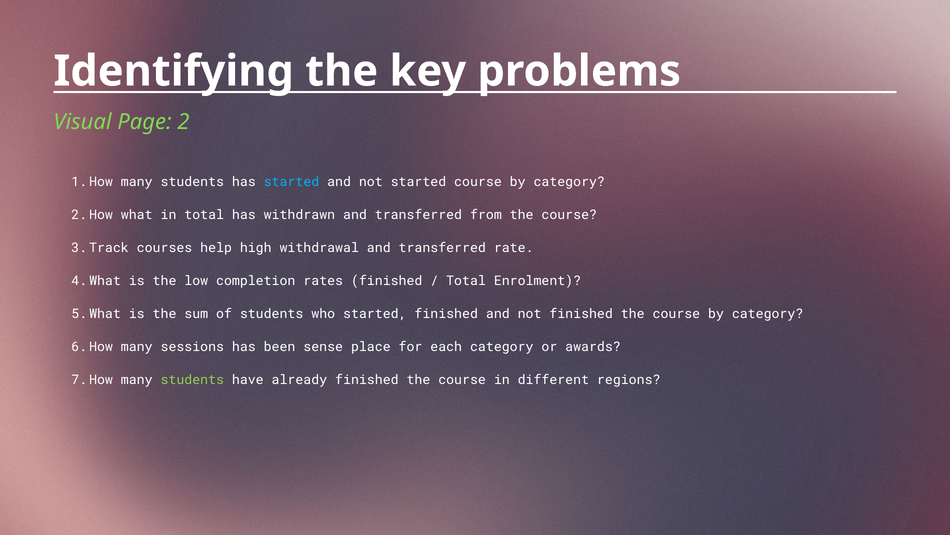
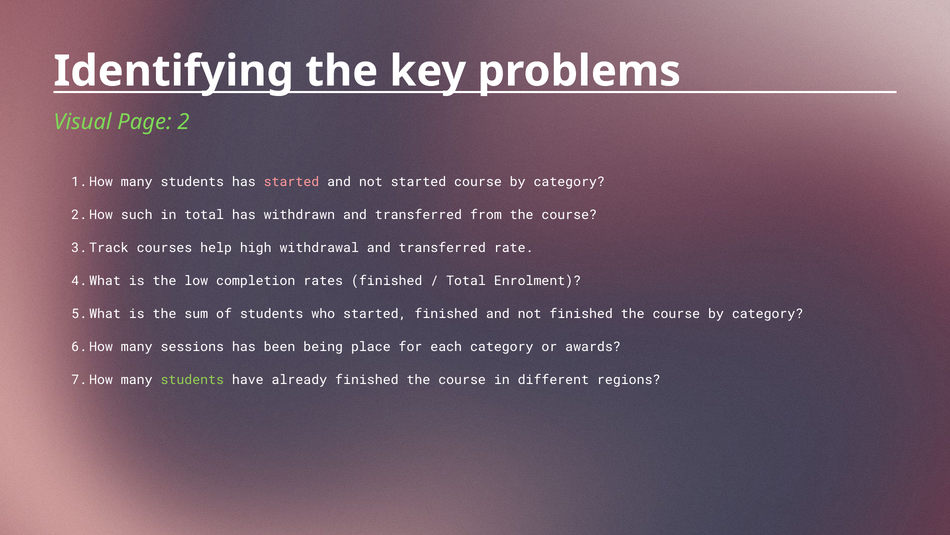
started colour: light blue -> pink (291, 182)
what: what -> such (137, 215)
sense: sense -> being (323, 346)
